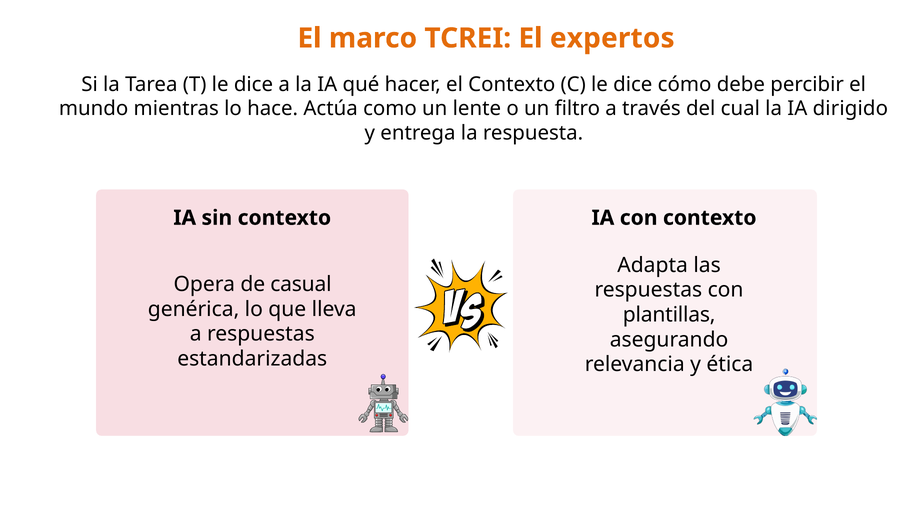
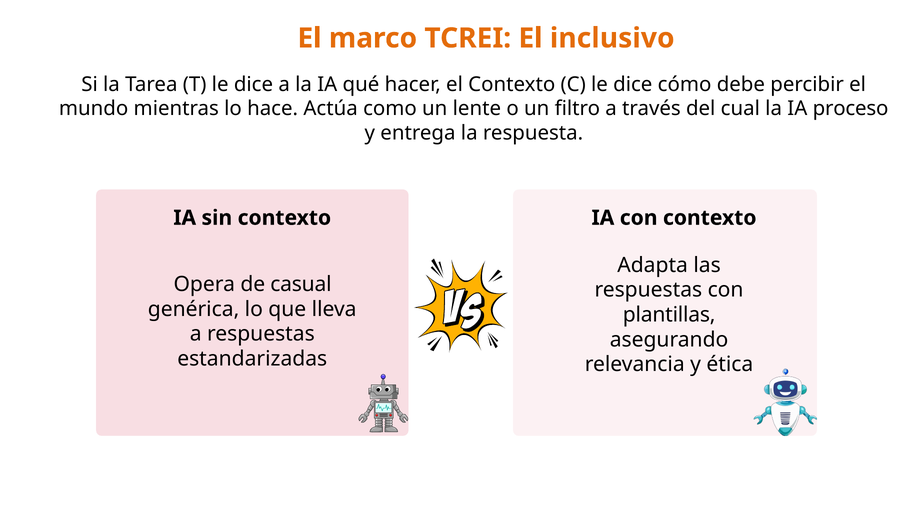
expertos: expertos -> inclusivo (612, 38)
dirigido: dirigido -> proceso (851, 109)
